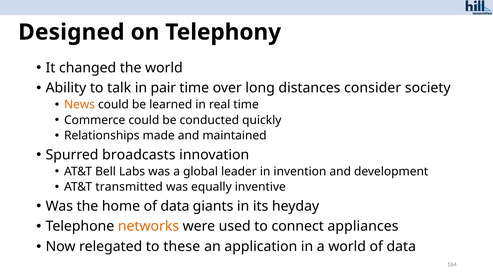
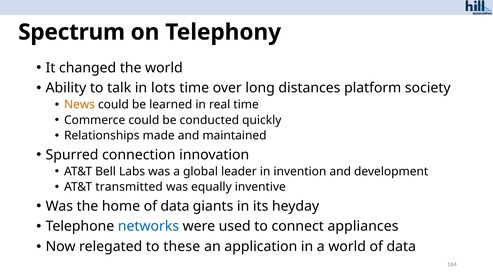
Designed: Designed -> Spectrum (72, 32)
pair: pair -> lots (163, 88)
consider: consider -> platform (373, 88)
broadcasts: broadcasts -> connection (139, 155)
networks colour: orange -> blue (148, 227)
